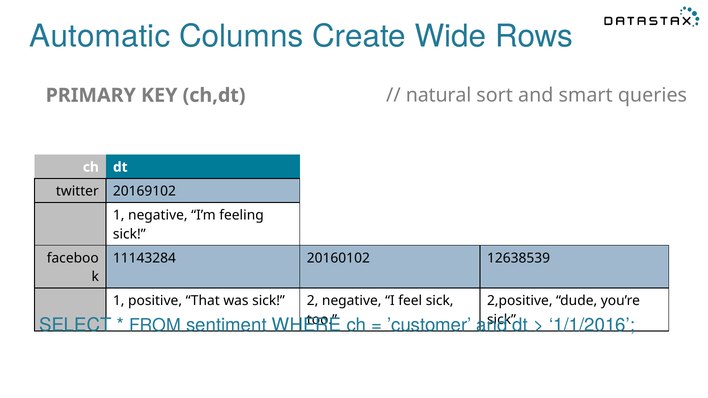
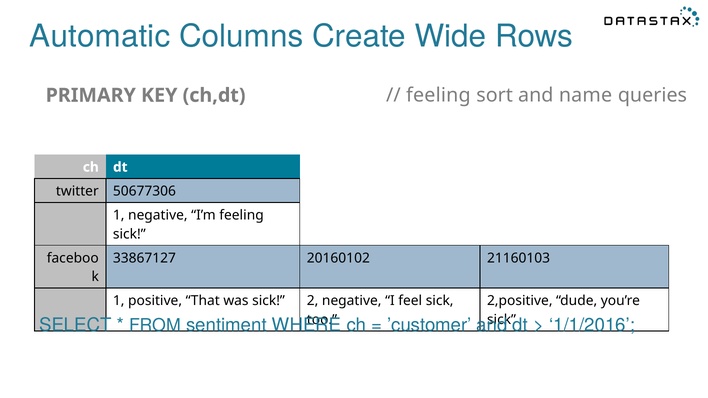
natural: natural -> feeling (438, 95)
smart: smart -> name (586, 95)
20169102: 20169102 -> 50677306 (144, 191)
11143284: 11143284 -> 33867127 (144, 258)
12638539: 12638539 -> 21160103 (519, 258)
